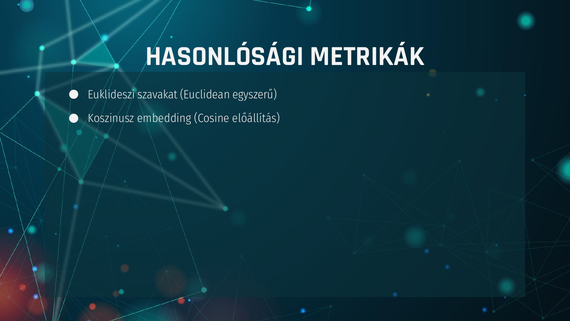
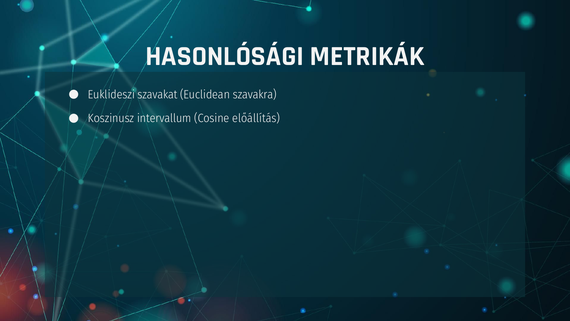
egyszerű: egyszerű -> szavakra (255, 94)
embedding: embedding -> intervallum (164, 118)
